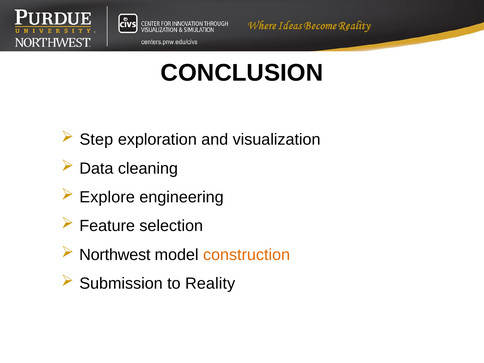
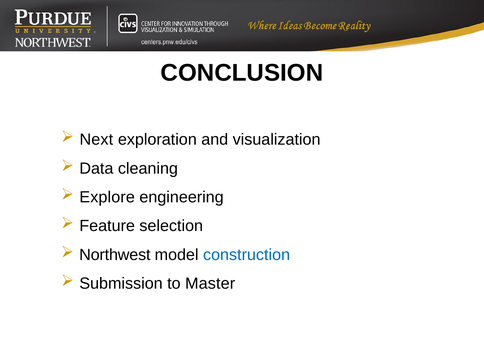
Step: Step -> Next (96, 140)
construction colour: orange -> blue (247, 255)
to Reality: Reality -> Master (210, 284)
